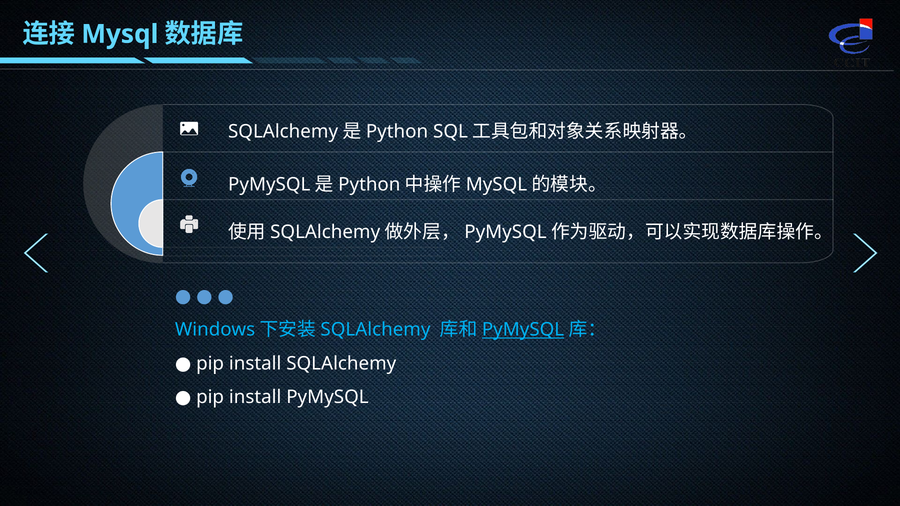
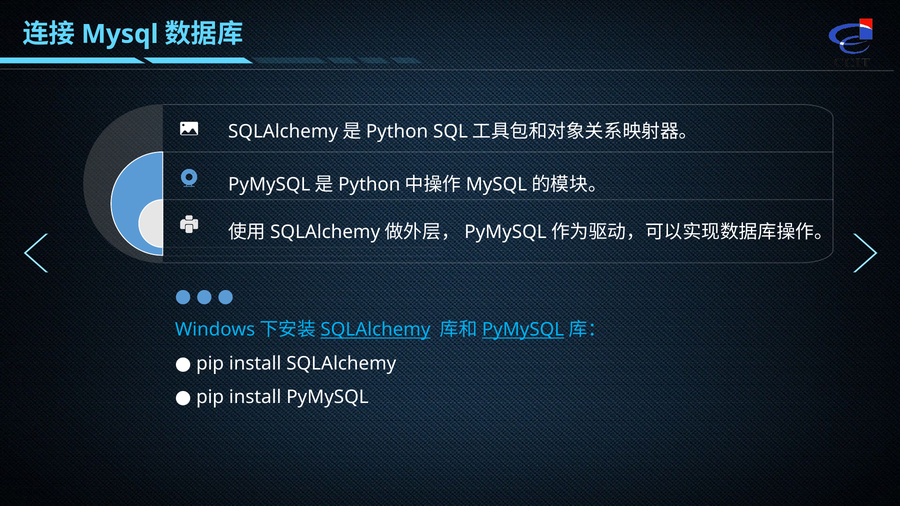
SQLAlchemy underline: none -> present (375, 330)
